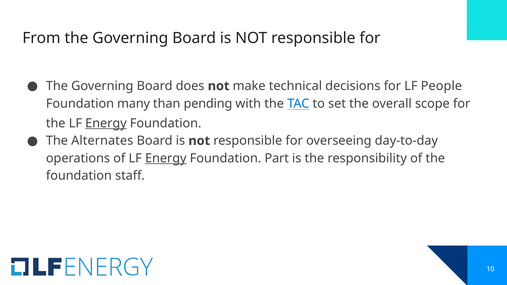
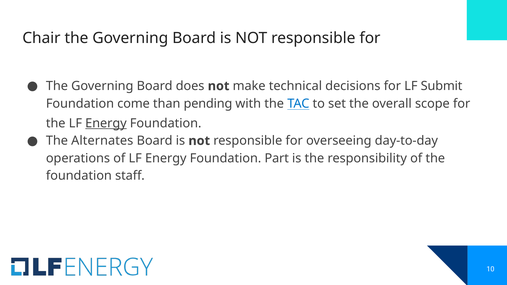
From: From -> Chair (41, 38)
People: People -> Submit (442, 86)
many: many -> come (134, 104)
Energy underline: present -> none (166, 158)
